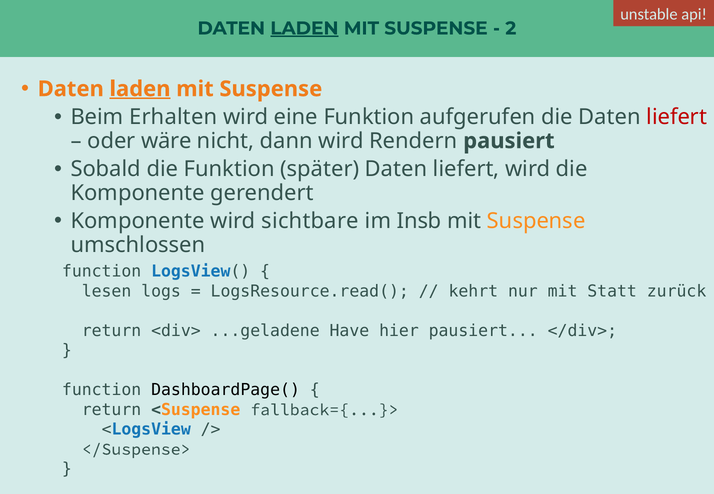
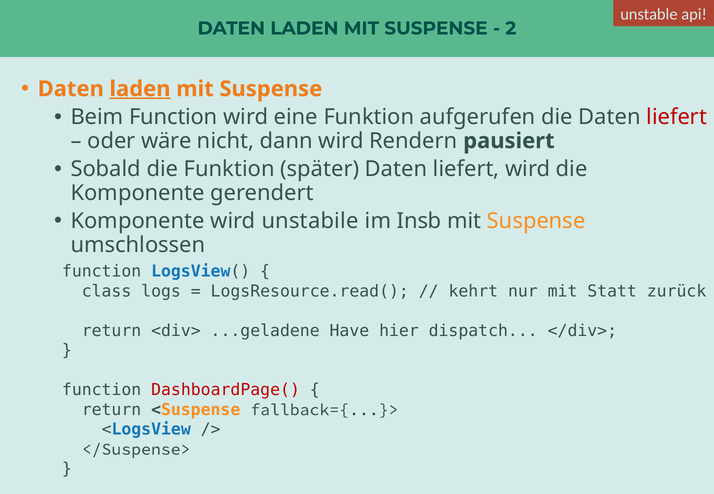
LADEN underline: present -> none (304, 28)
Beim Erhalten: Erhalten -> Function (173, 117)
sichtbare: sichtbare -> unstabile (310, 221)
lesen: lesen -> class (107, 291)
hier pausiert: pausiert -> dispatch (483, 331)
DashboardPage( colour: black -> red (226, 390)
